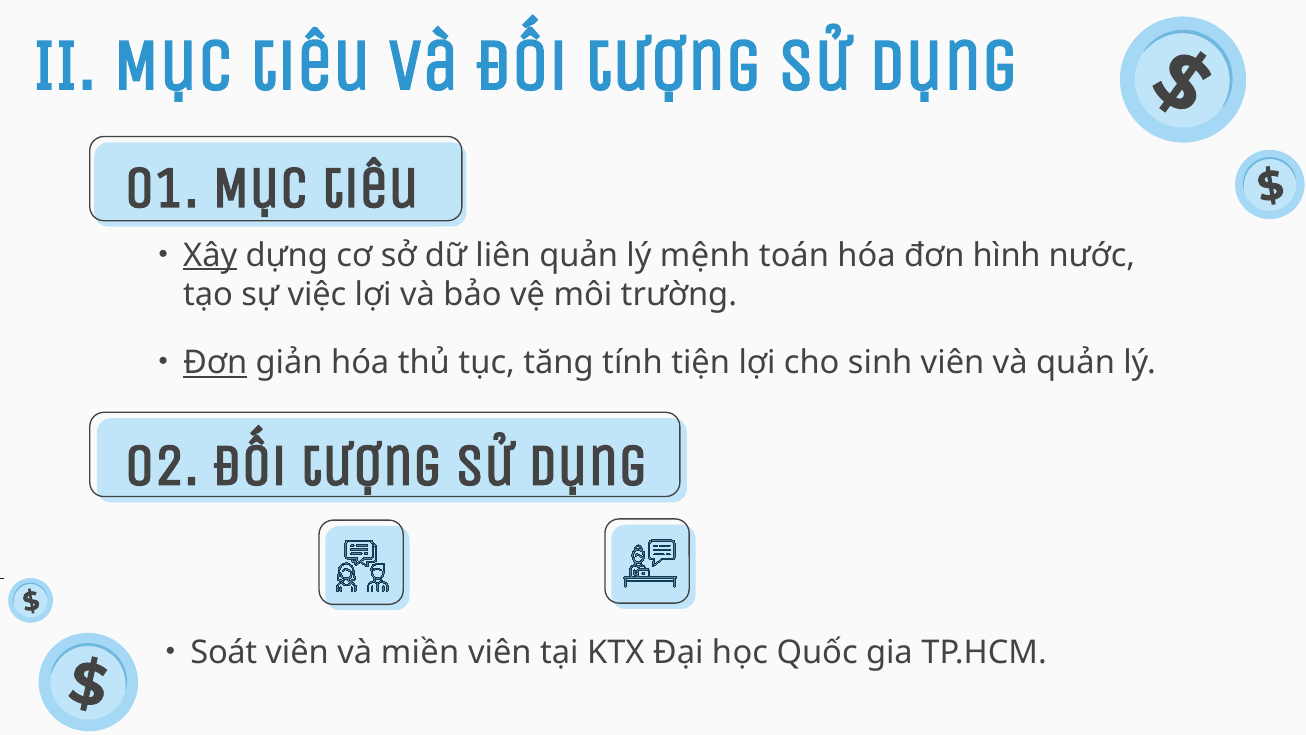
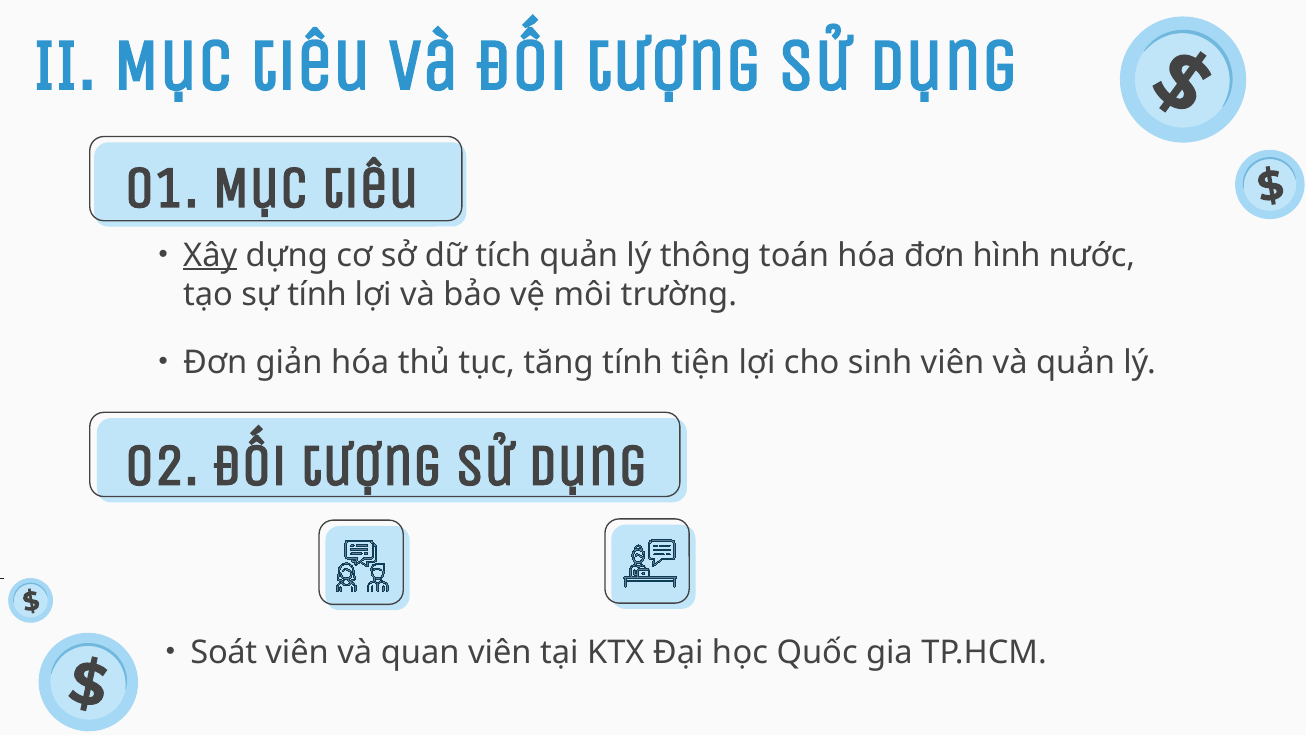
liên: liên -> tích (503, 255)
mệnh: mệnh -> thông (705, 255)
sự việc: việc -> tính (317, 294)
Đơn underline: present -> none (215, 363)
miền: miền -> quan (420, 653)
